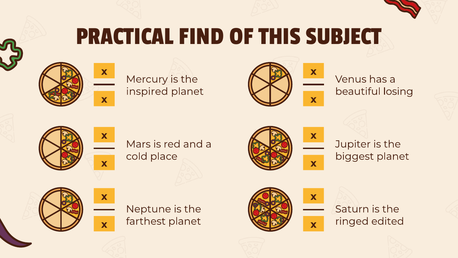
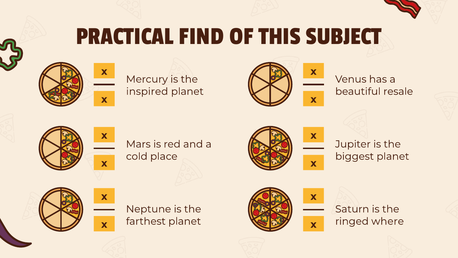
losing: losing -> resale (398, 91)
edited: edited -> where (388, 221)
